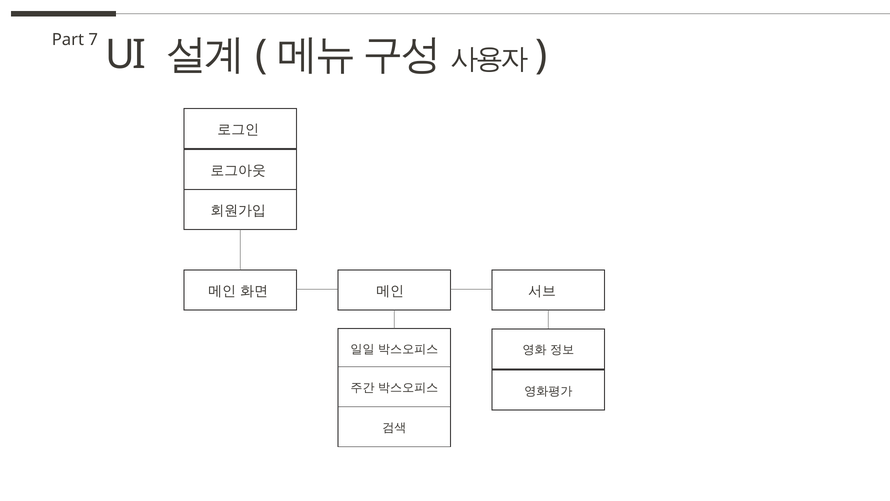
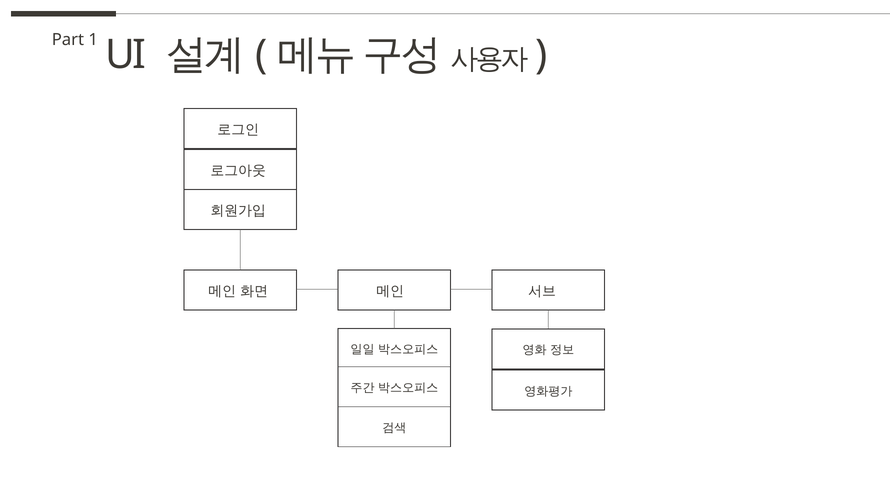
7: 7 -> 1 (93, 40)
